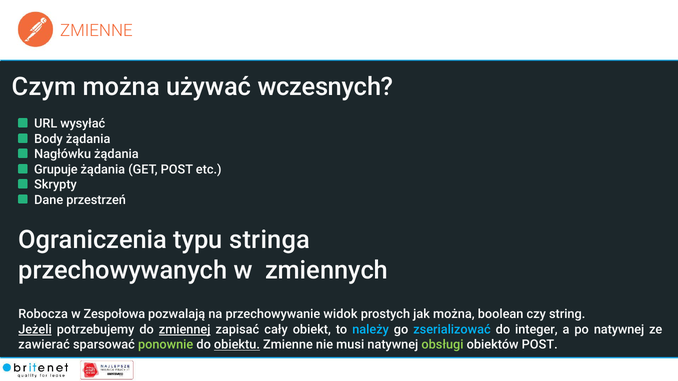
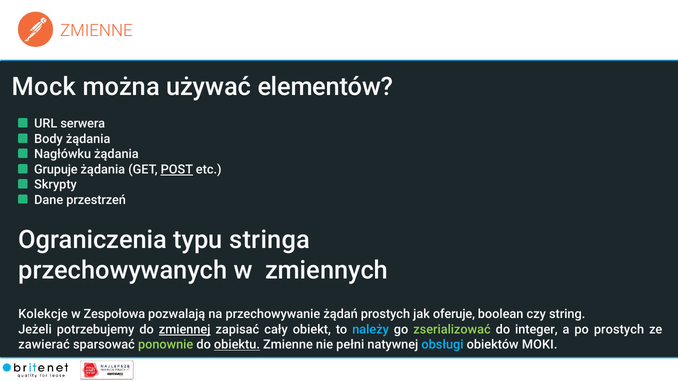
Czym: Czym -> Mock (44, 87)
wczesnych: wczesnych -> elementów (325, 87)
wysyłać: wysyłać -> serwera (83, 124)
POST underline: none -> present (177, 170)
Robocza: Robocza -> Kolekcje (43, 315)
widok: widok -> żądań (341, 315)
jak można: można -> oferuje (454, 315)
Jeżeli underline: present -> none (35, 330)
zserializować colour: light blue -> light green (452, 330)
po natywnej: natywnej -> prostych (619, 330)
musi: musi -> pełni (350, 345)
obsługi colour: light green -> light blue (442, 345)
obiektów POST: POST -> MOKI (540, 345)
